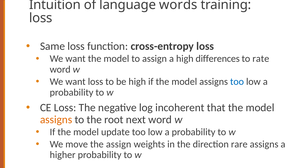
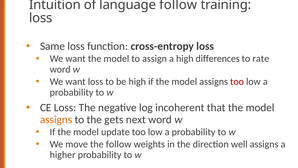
language words: words -> follow (178, 5)
too colour: blue -> red (237, 81)
root: root -> gets (114, 119)
the assign: assign -> follow (119, 144)
rare: rare -> well (239, 144)
